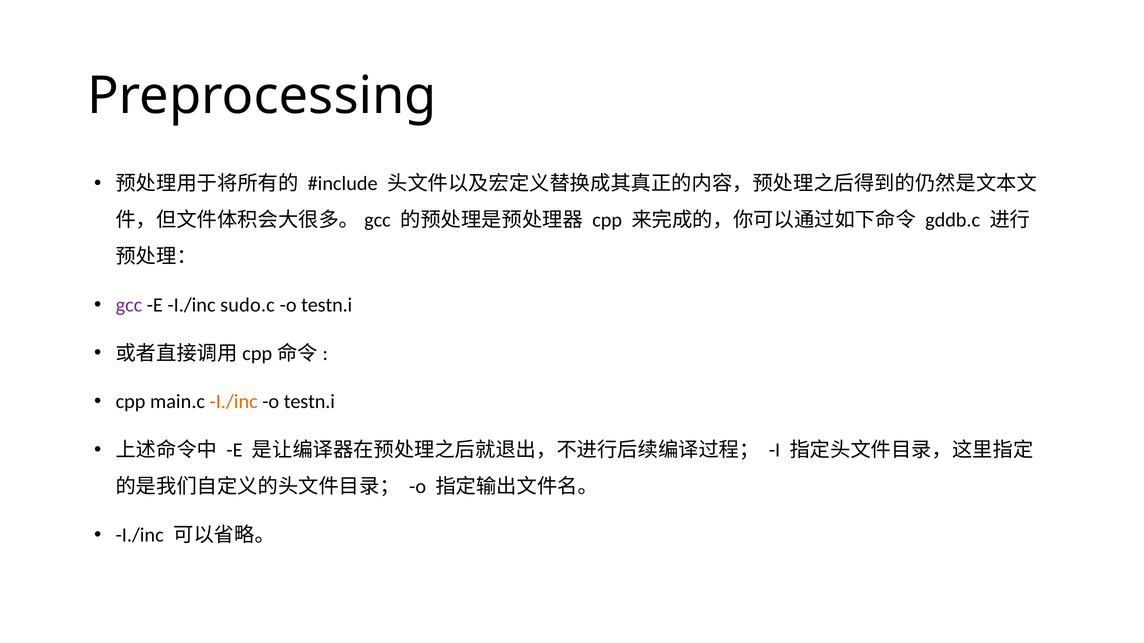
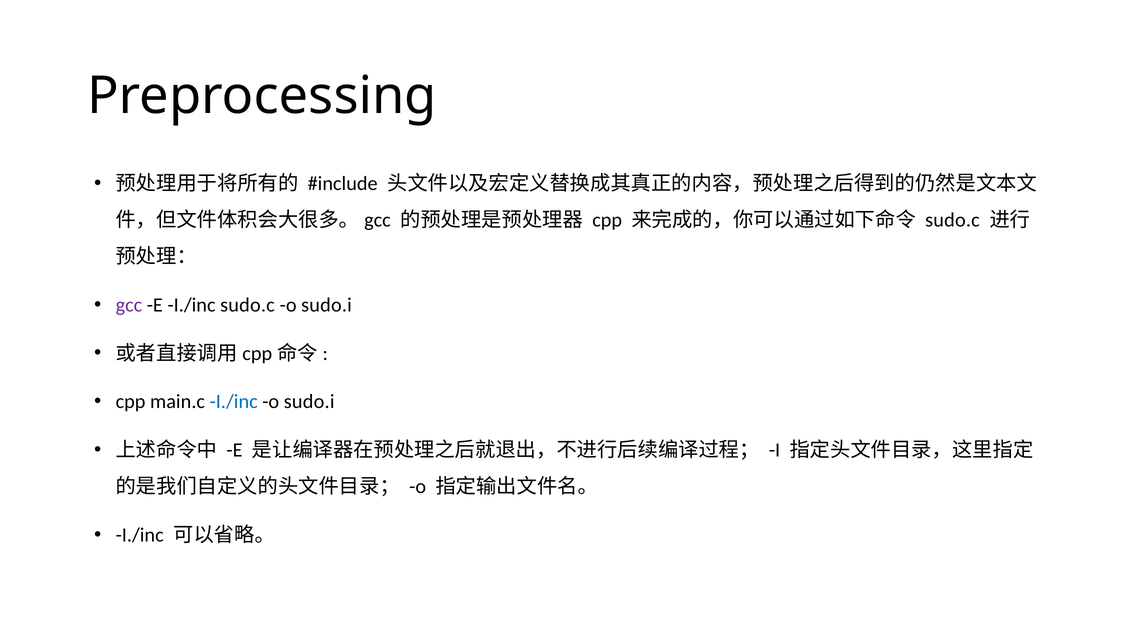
gddb.c: gddb.c -> sudo.c (952, 220)
testn.i: testn.i -> sudo.i (327, 305)
I./inc colour: orange -> blue (234, 402)
testn.i: testn.i -> sudo.i (309, 402)
